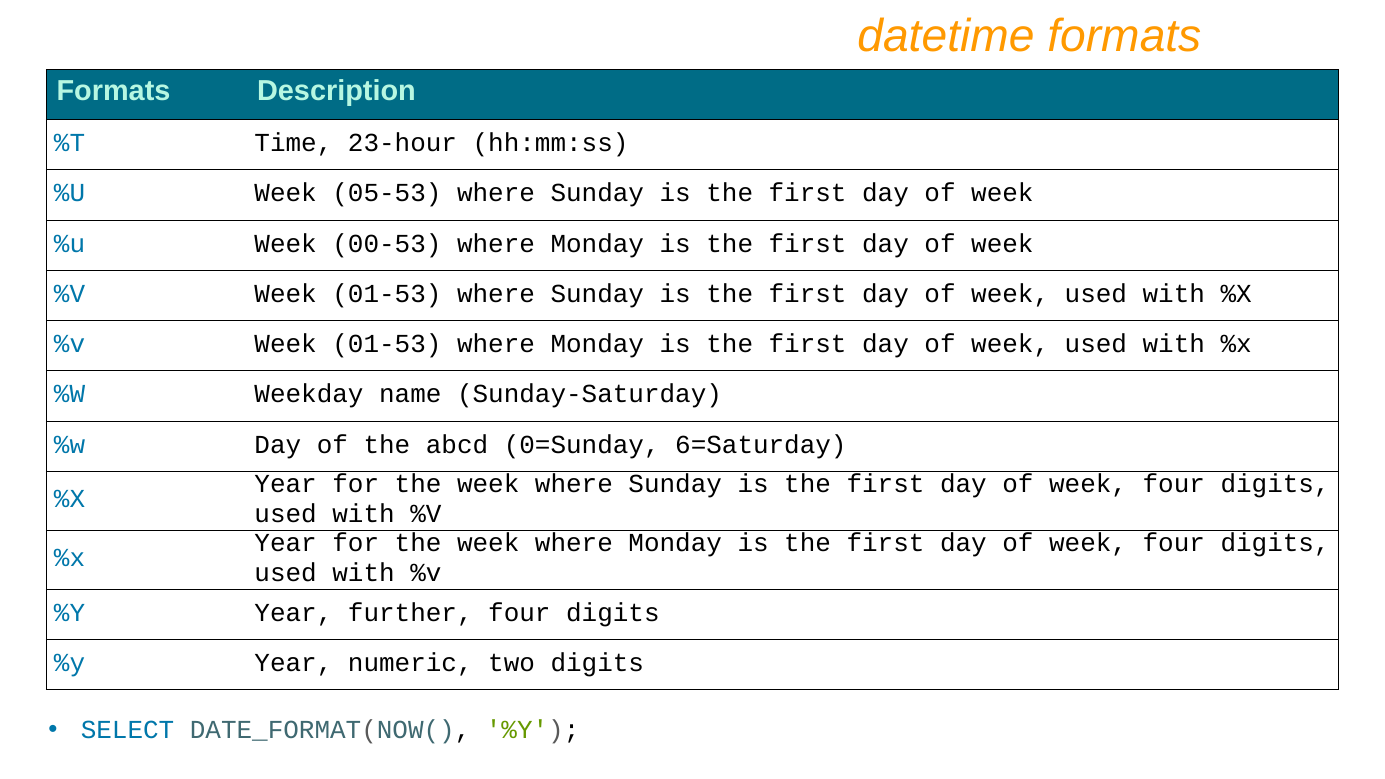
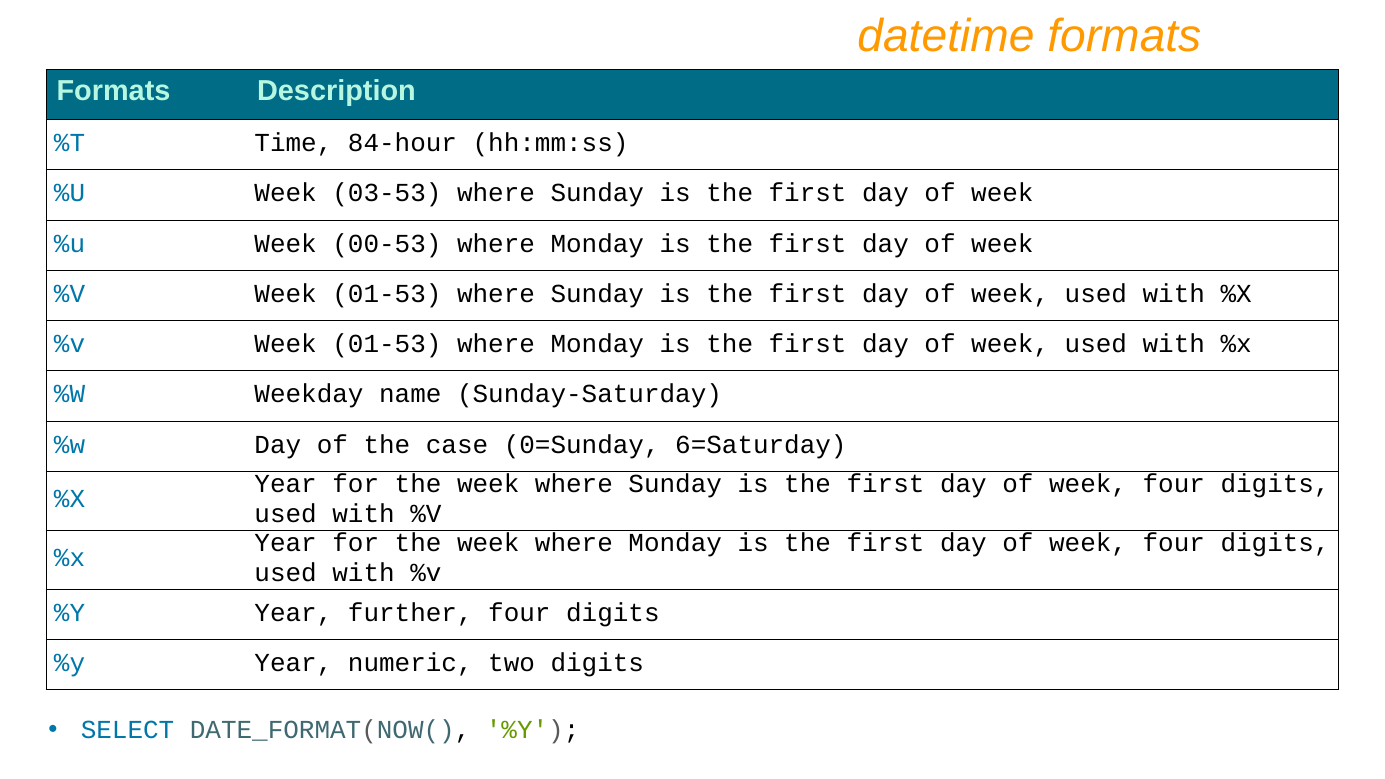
23-hour: 23-hour -> 84-hour (403, 143)
05-53: 05-53 -> 03-53 (387, 193)
abcd: abcd -> case (457, 445)
